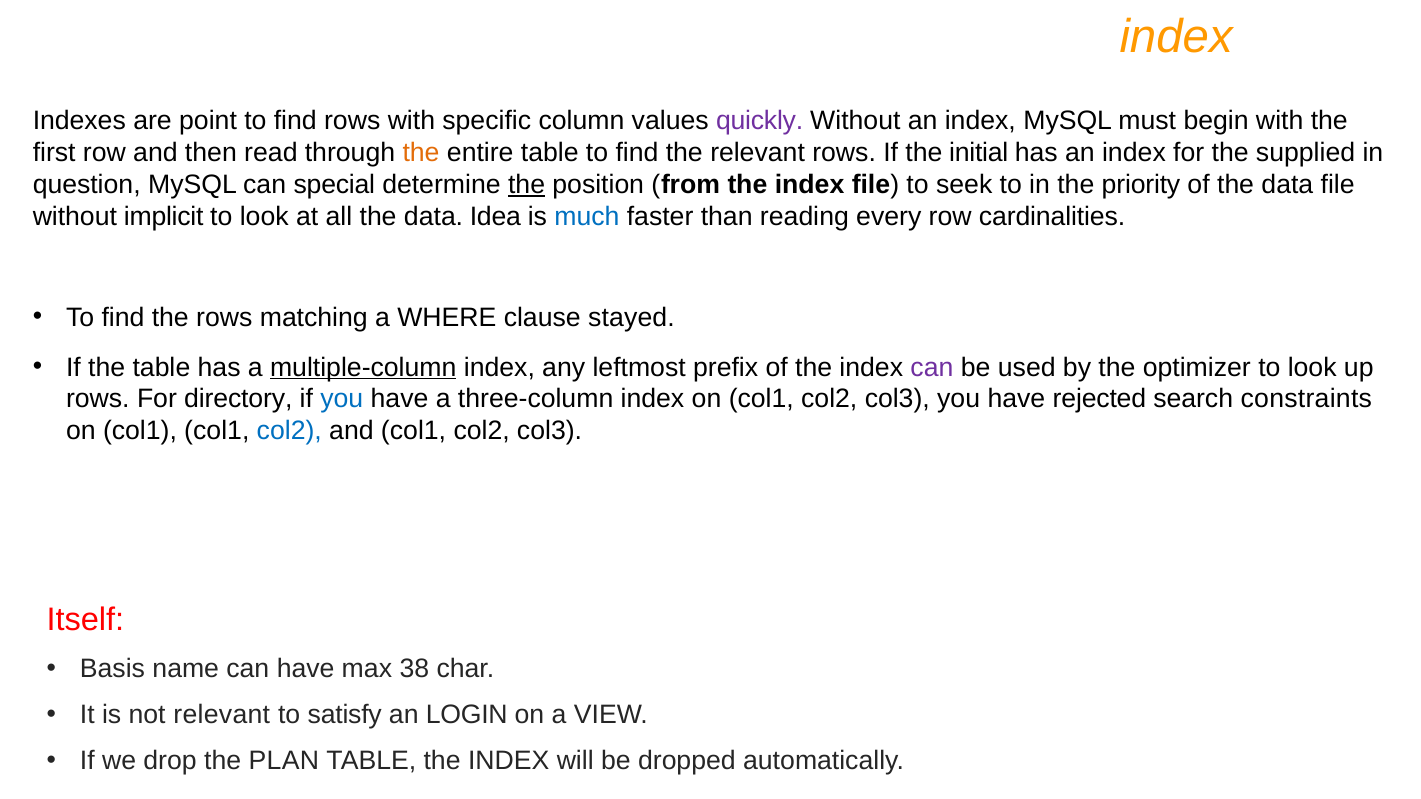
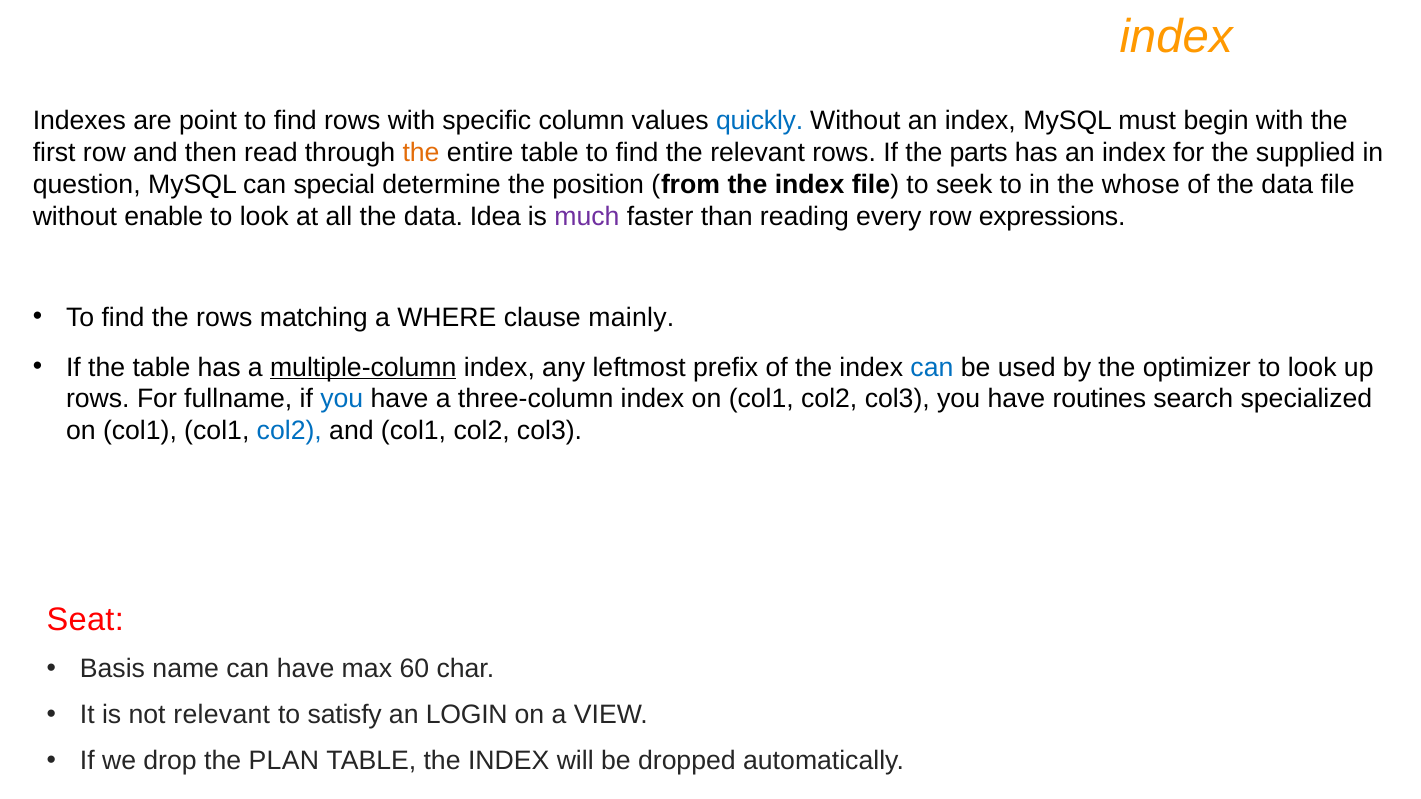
quickly colour: purple -> blue (760, 121)
initial: initial -> parts (979, 153)
the underline: present -> none (527, 185)
priority: priority -> whose (1141, 185)
implicit: implicit -> enable (164, 217)
much colour: blue -> purple (587, 217)
cardinalities: cardinalities -> expressions (1052, 217)
stayed: stayed -> mainly (631, 318)
can colour: purple -> blue (932, 367)
directory: directory -> fullname (238, 399)
rejected: rejected -> routines (1099, 399)
constraints: constraints -> specialized (1306, 399)
Itself: Itself -> Seat (85, 620)
38: 38 -> 60 (414, 669)
